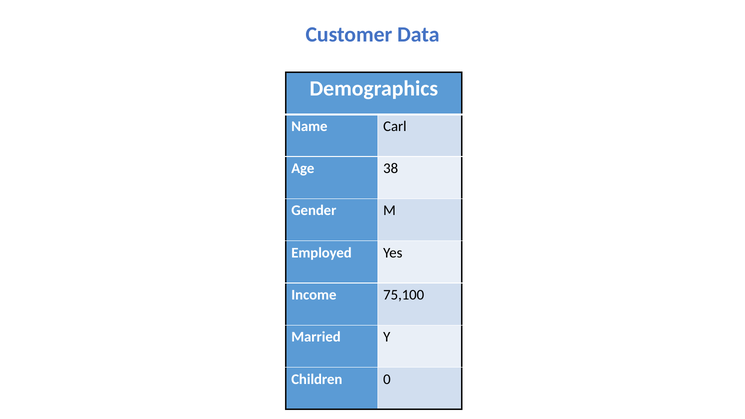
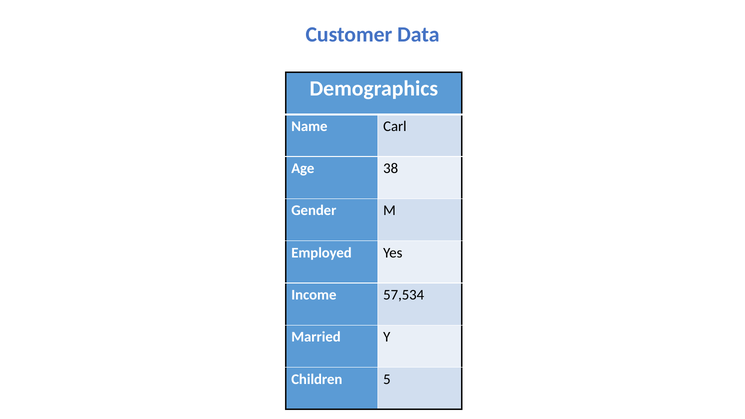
75,100: 75,100 -> 57,534 (404, 295)
0: 0 -> 5 (387, 379)
